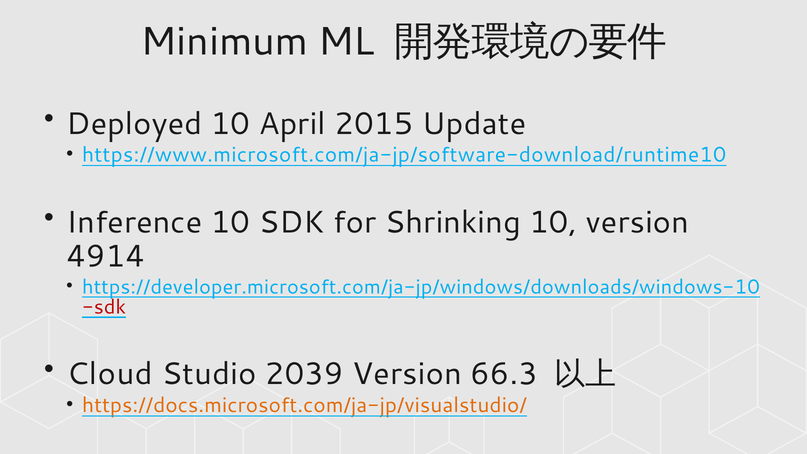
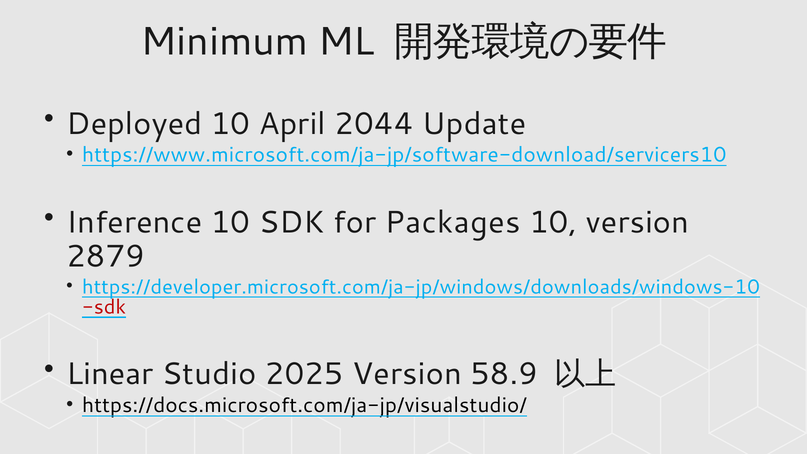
2015: 2015 -> 2044 (374, 124)
https://www.microsoft.com/ja-jp/software-download/runtime10: https://www.microsoft.com/ja-jp/software-download/runtime10 -> https://www.microsoft.com/ja-jp/software-download/servicers10 (404, 155)
Shrinking: Shrinking -> Packages (453, 223)
4914: 4914 -> 2879 (106, 256)
Cloud: Cloud -> Linear (110, 374)
2039: 2039 -> 2025 (304, 374)
66.3: 66.3 -> 58.9 (504, 374)
https://docs.microsoft.com/ja-jp/visualstudio/ colour: orange -> black (304, 405)
